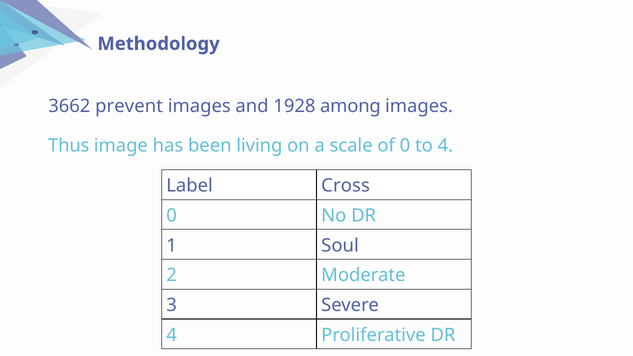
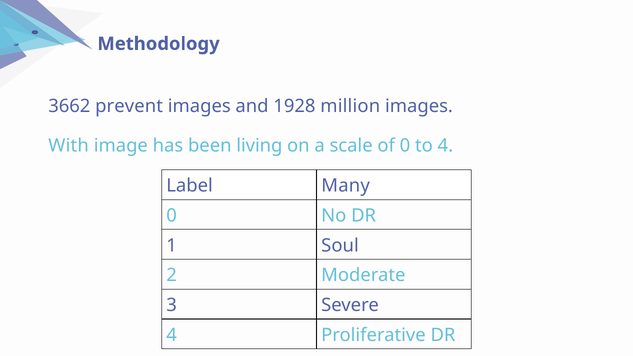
among: among -> million (350, 106)
Thus: Thus -> With (69, 146)
Cross: Cross -> Many (346, 186)
